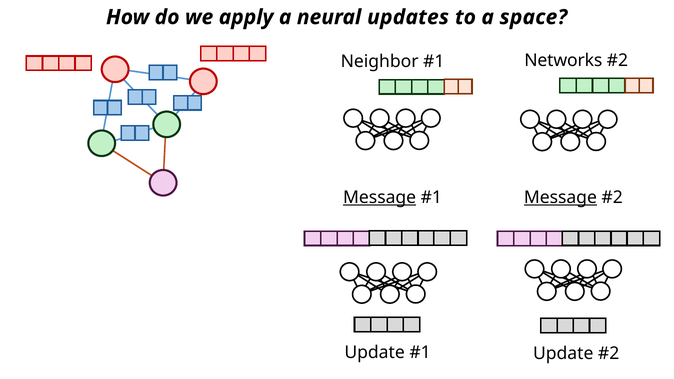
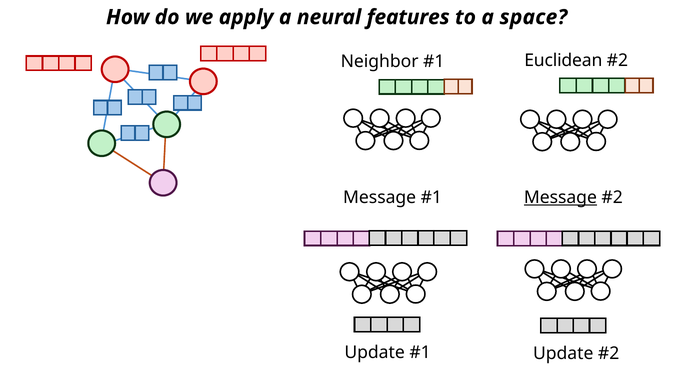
updates: updates -> features (408, 17)
Networks: Networks -> Euclidean (563, 60)
Message underline: present -> none (380, 197)
